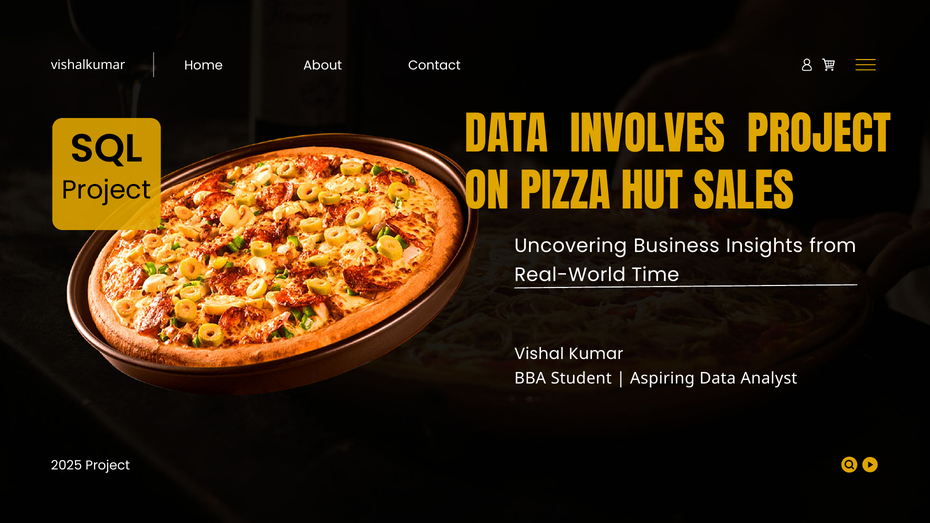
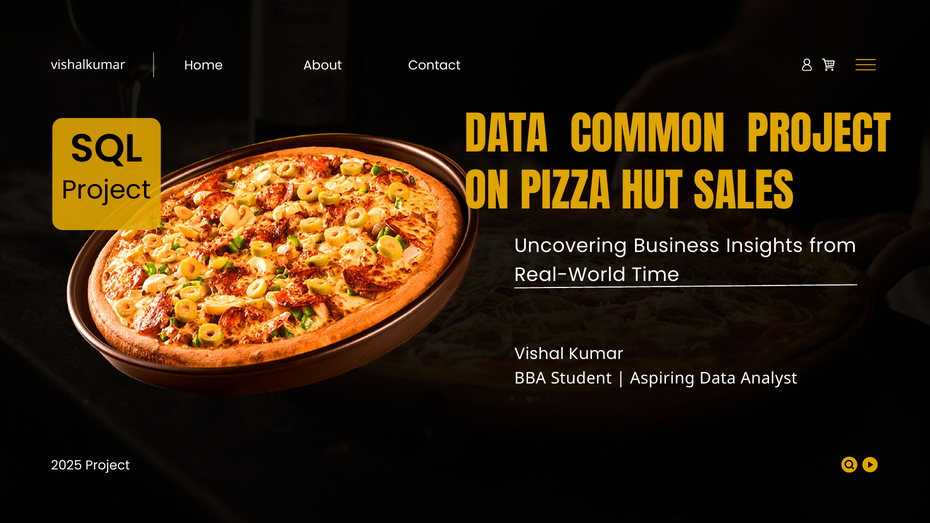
INVOLVES: INVOLVES -> COMMON (648, 137)
